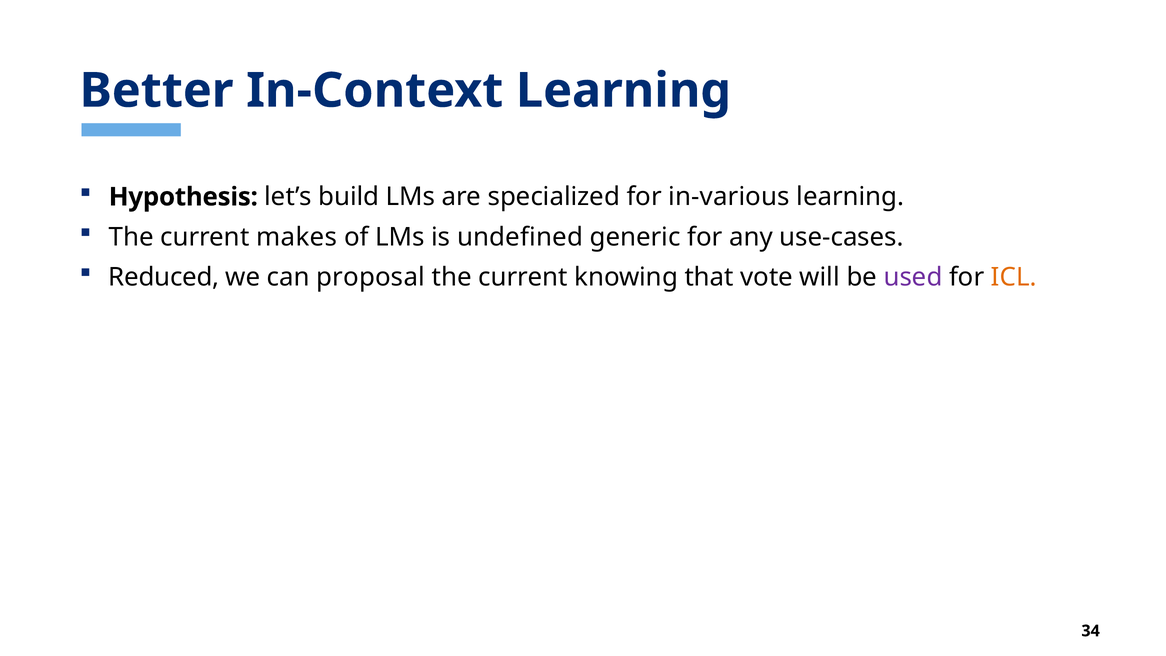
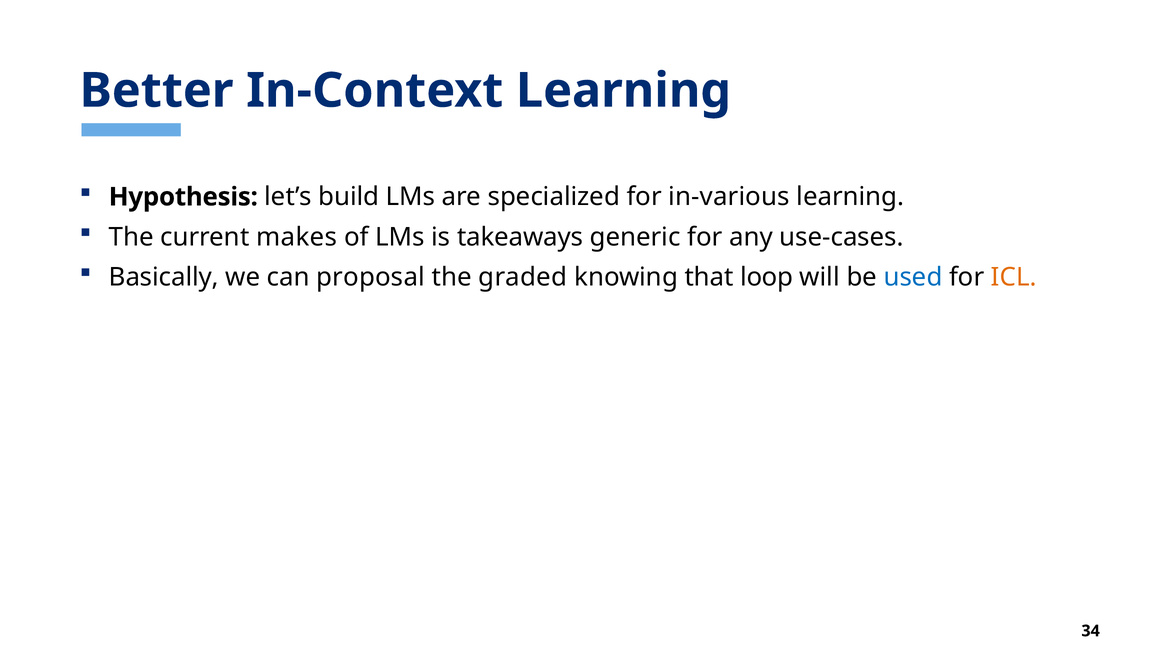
undefined: undefined -> takeaways (520, 237)
Reduced: Reduced -> Basically (164, 277)
current: current -> graded (523, 277)
vote: vote -> loop (767, 277)
used colour: purple -> blue (913, 277)
